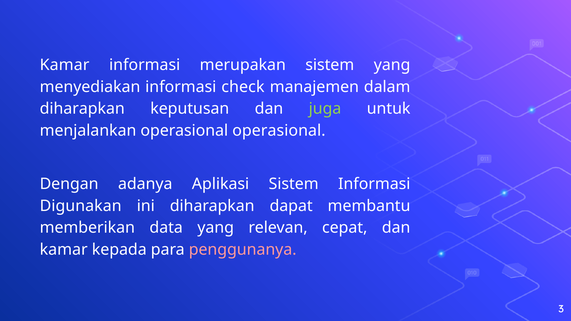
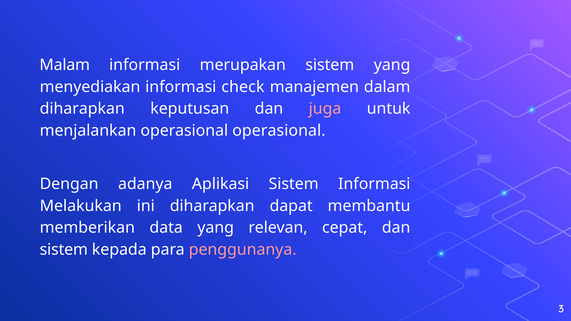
Kamar: Kamar -> Malam (65, 65)
juga colour: light green -> pink (325, 109)
Digunakan: Digunakan -> Melakukan (81, 206)
kamar: kamar -> sistem (64, 250)
